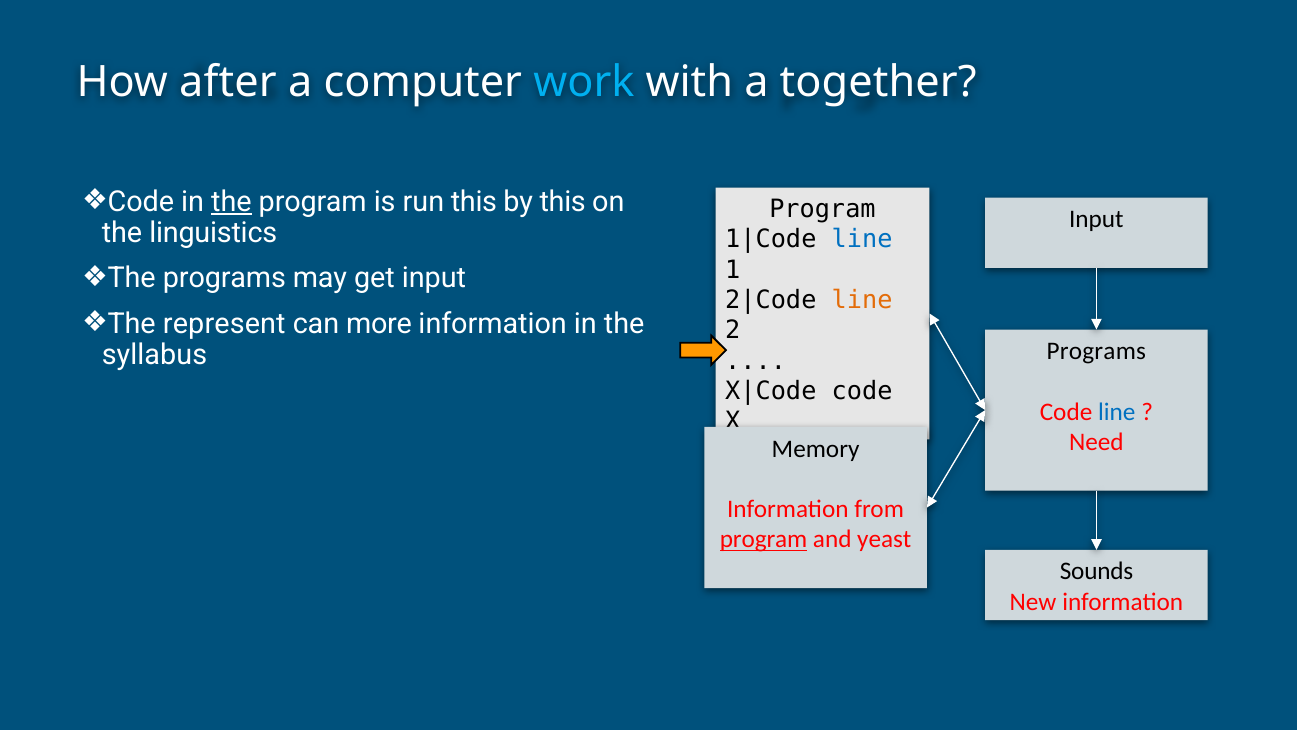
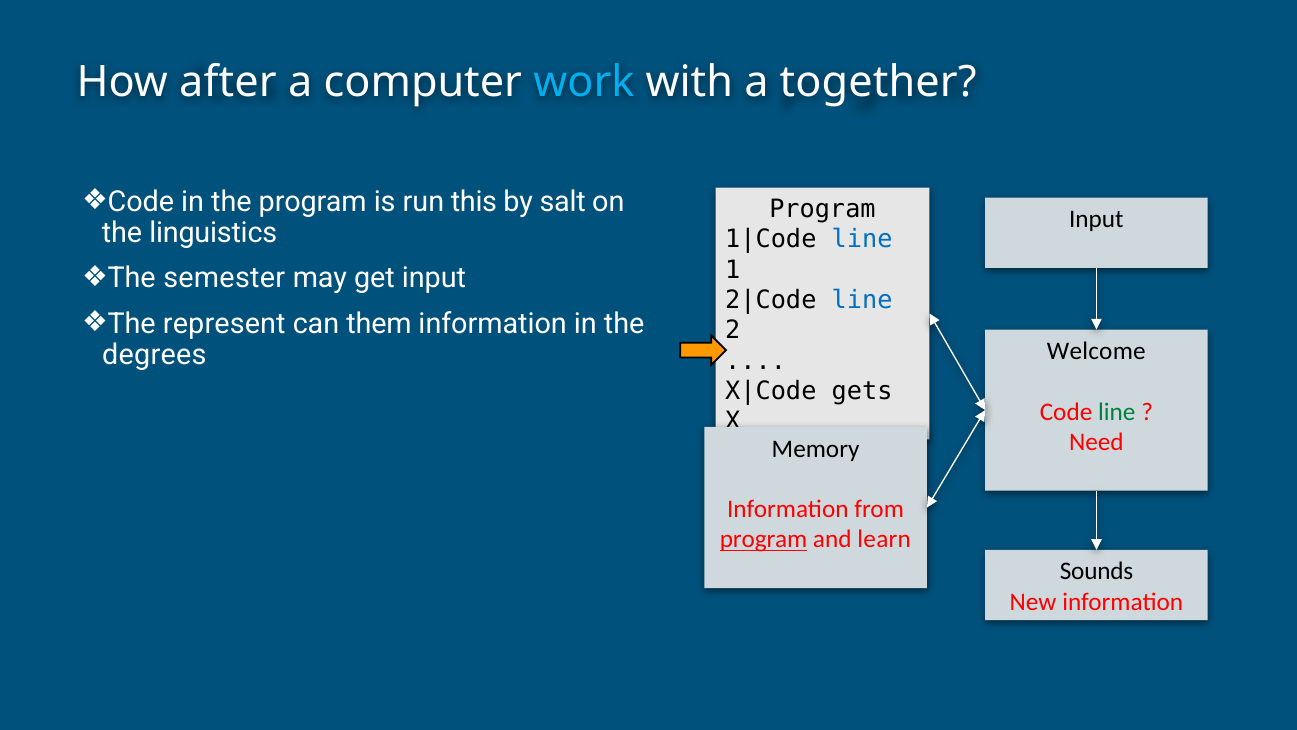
the underline: present -> none (231, 201)
by this: this -> salt (563, 201)
programs: programs -> semester (224, 278)
line colour: orange -> blue (862, 300)
more: more -> them (379, 323)
Programs: Programs -> Welcome (1096, 351)
syllabus: syllabus -> degrees (154, 354)
code: code -> gets (862, 391)
line colour: blue -> green (1117, 412)
yeast: yeast -> learn (884, 539)
